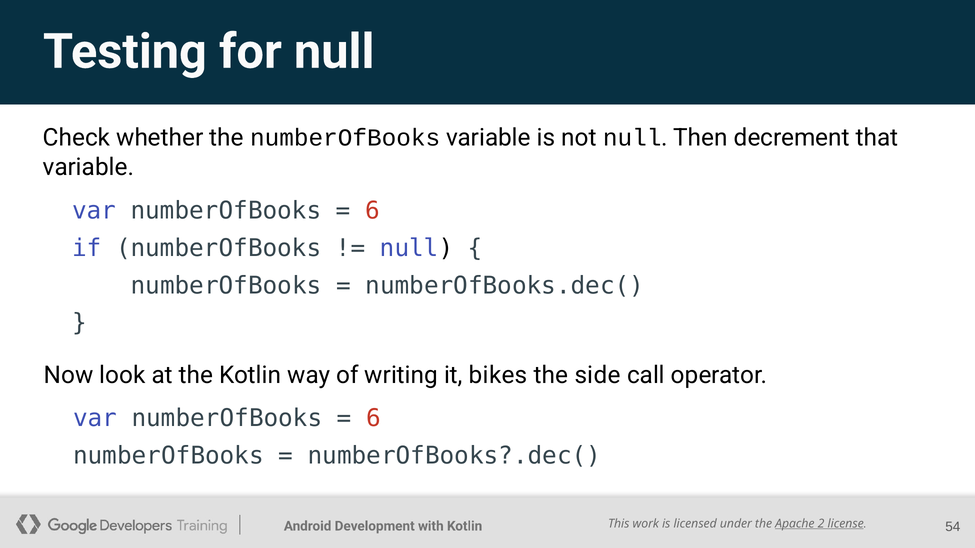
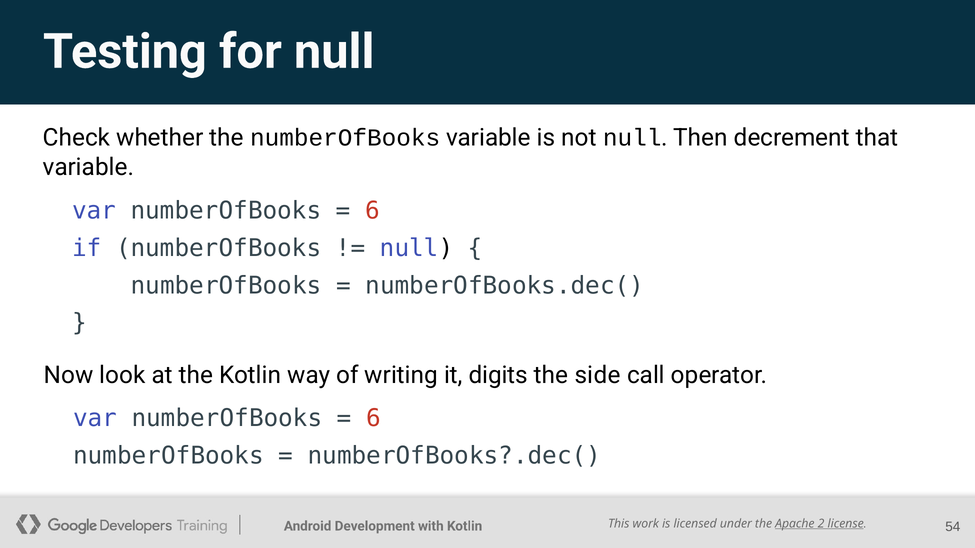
bikes: bikes -> digits (498, 375)
